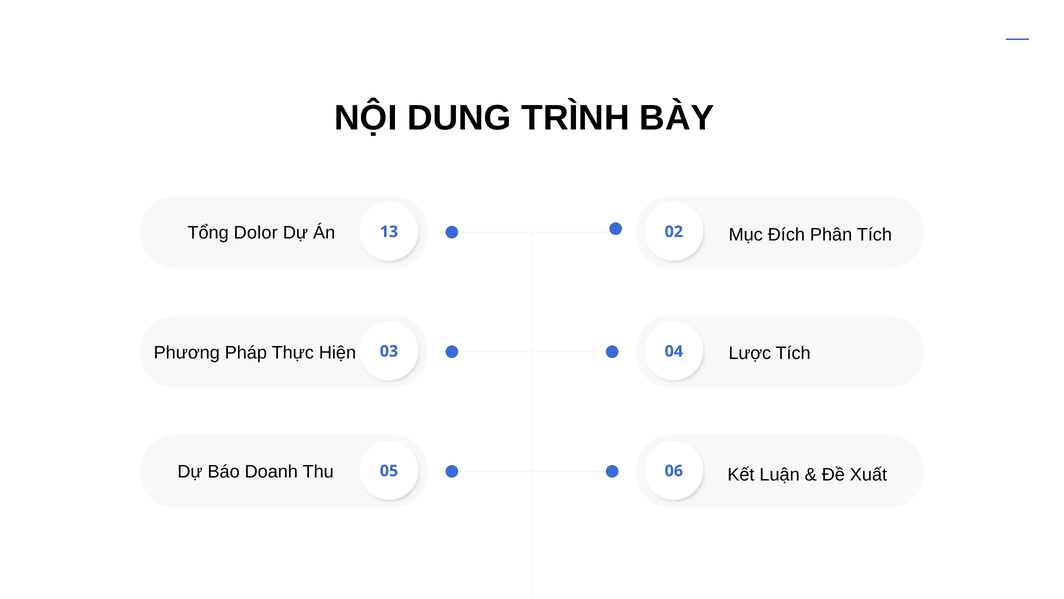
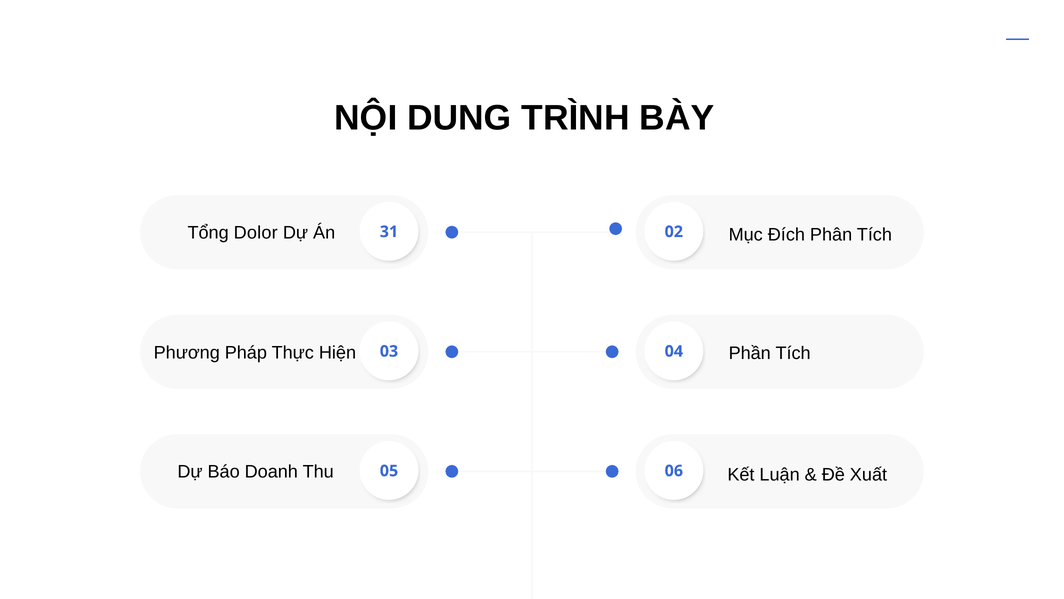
13: 13 -> 31 (389, 232)
Lược: Lược -> Phần (750, 353)
